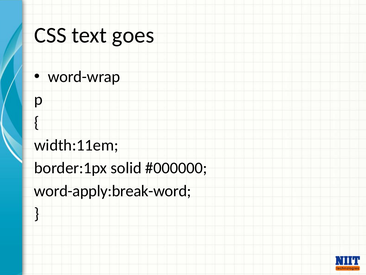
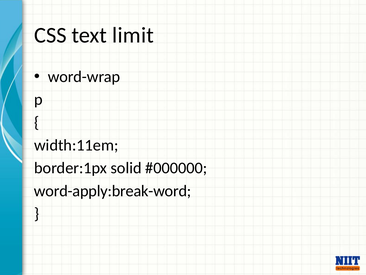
goes: goes -> limit (133, 35)
